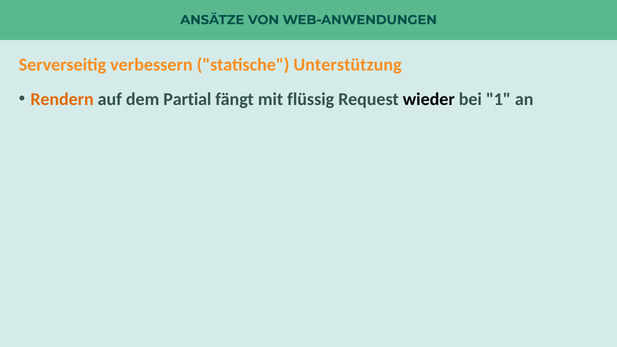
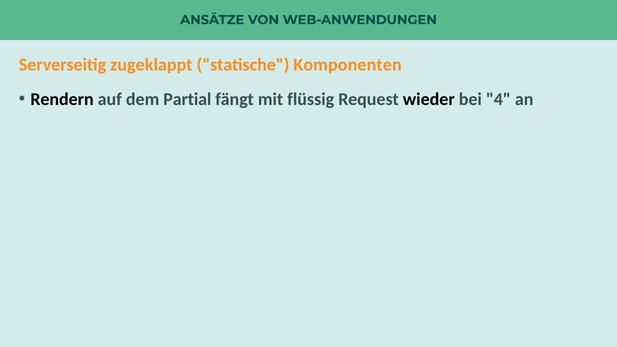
verbessern: verbessern -> zugeklappt (151, 65)
Unterstützung: Unterstützung -> Komponenten (348, 65)
Rendern colour: orange -> black (62, 99)
1: 1 -> 4 (498, 99)
